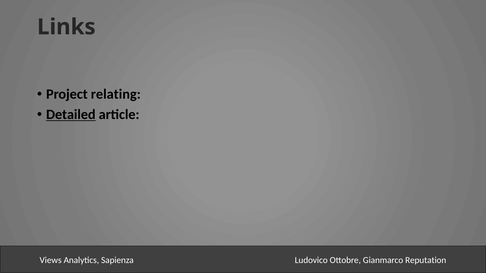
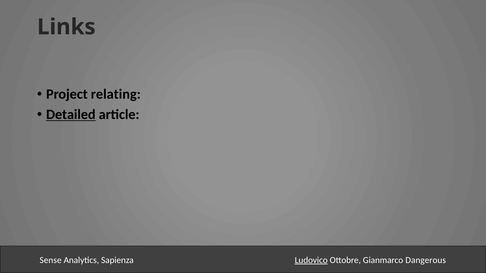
Views: Views -> Sense (51, 260)
Ludovico underline: none -> present (311, 260)
Reputation: Reputation -> Dangerous (426, 260)
